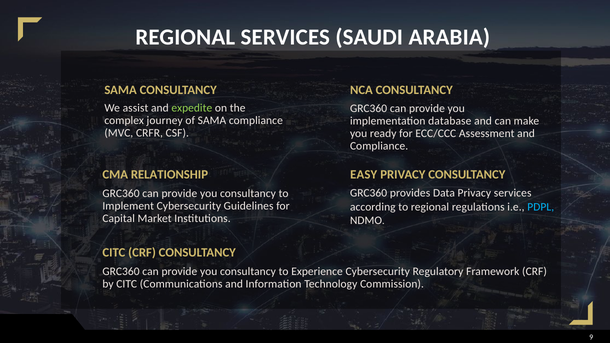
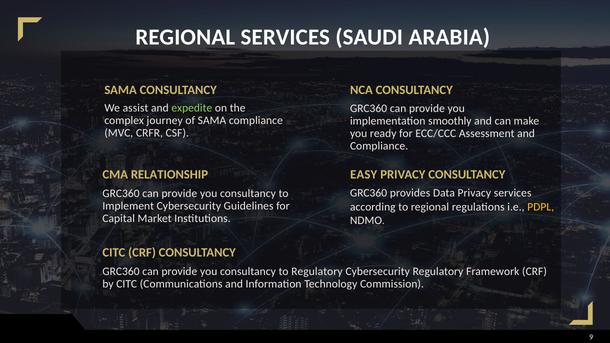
database: database -> smoothly (450, 121)
PDPL colour: light blue -> yellow (541, 207)
to Experience: Experience -> Regulatory (317, 272)
